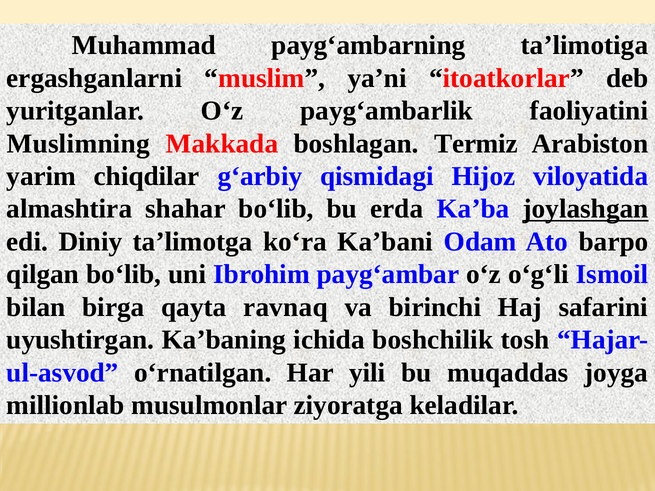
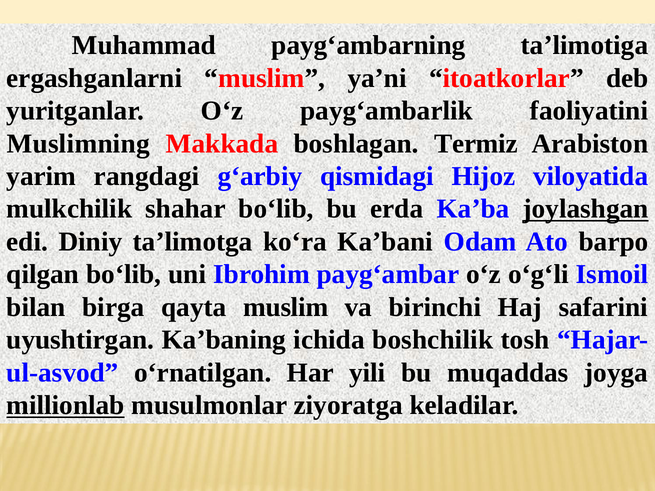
chiqdilar: chiqdilar -> rangdagi (147, 176)
almashtira: almashtira -> mulkchilik (69, 209)
qayta ravnaq: ravnaq -> muslim (286, 307)
millionlab underline: none -> present (65, 406)
